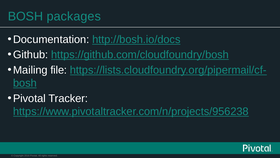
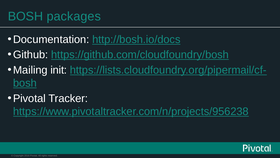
file: file -> init (59, 70)
